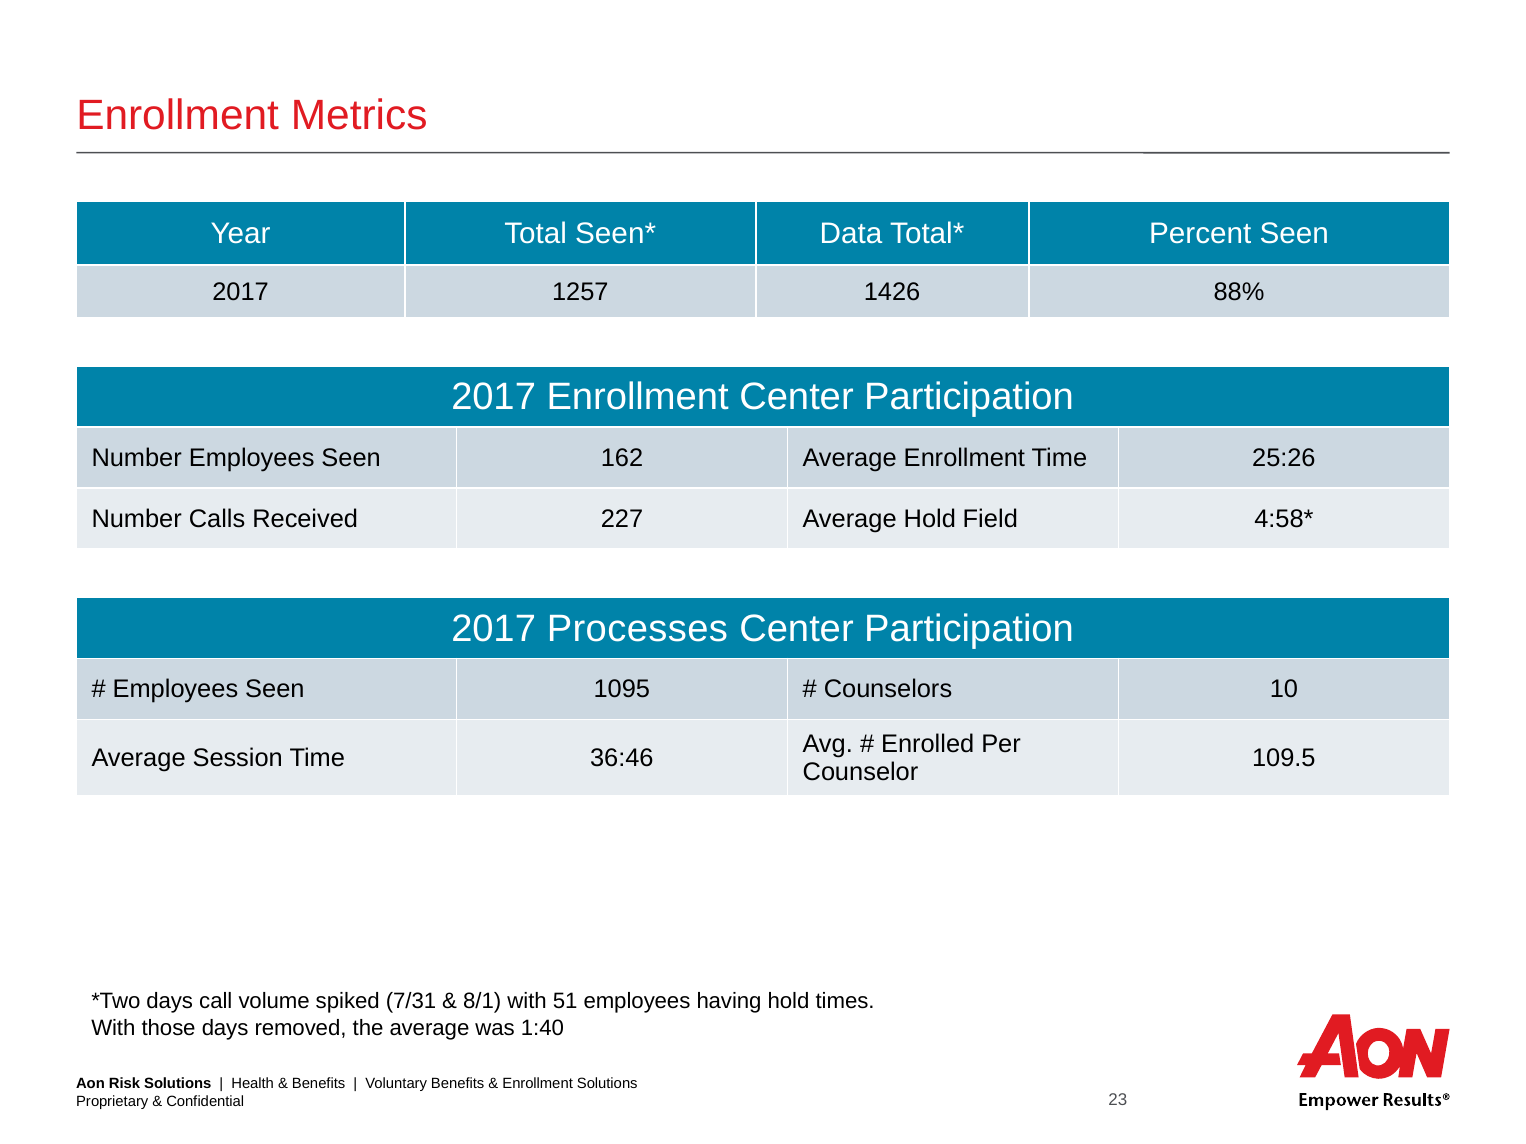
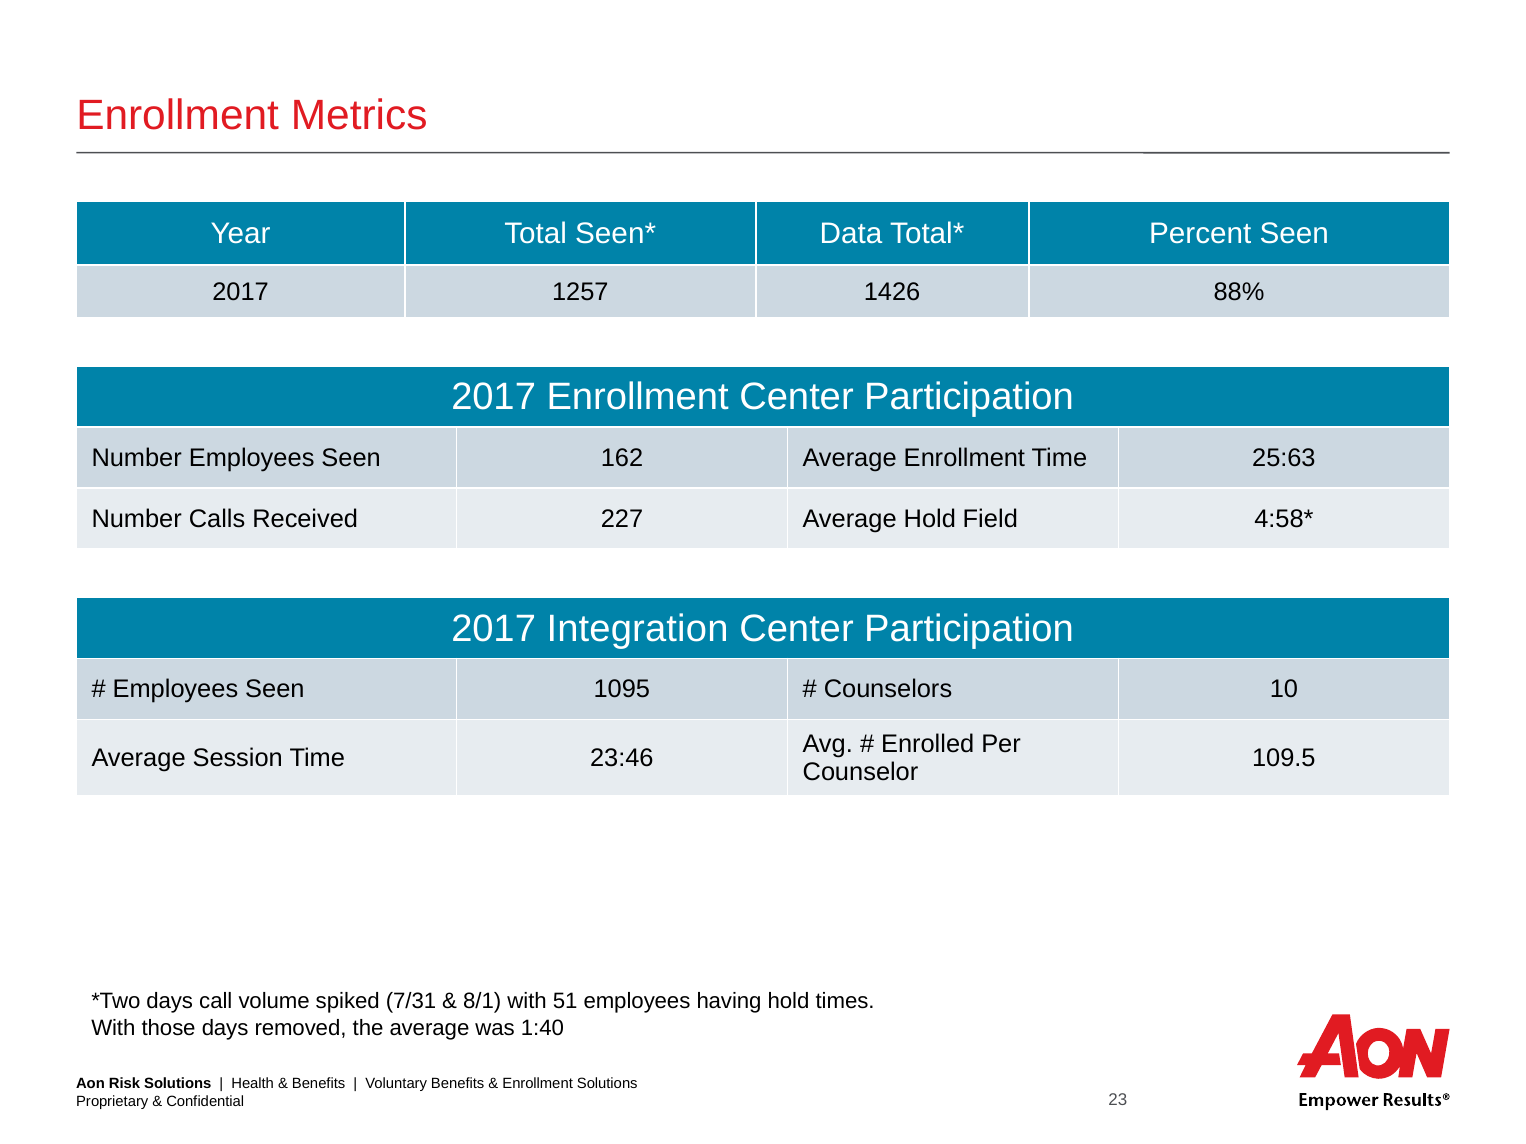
25:26: 25:26 -> 25:63 (1284, 458)
Processes: Processes -> Integration (638, 629)
36:46: 36:46 -> 23:46 (622, 758)
